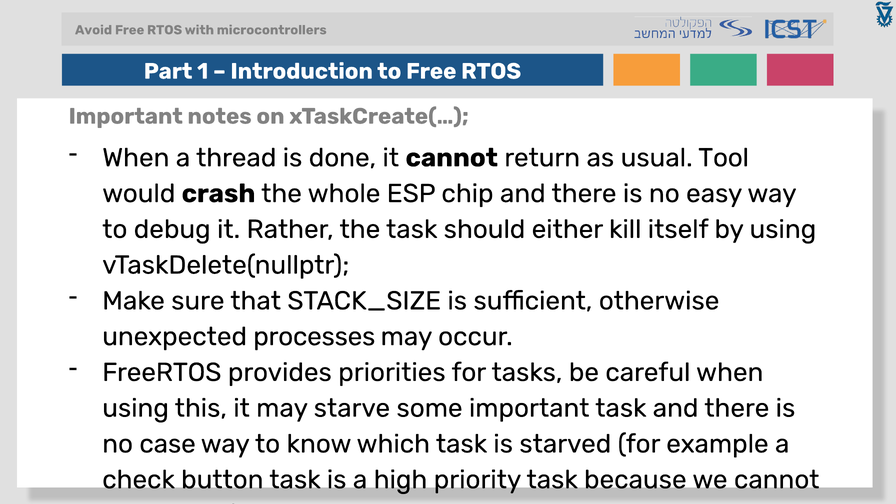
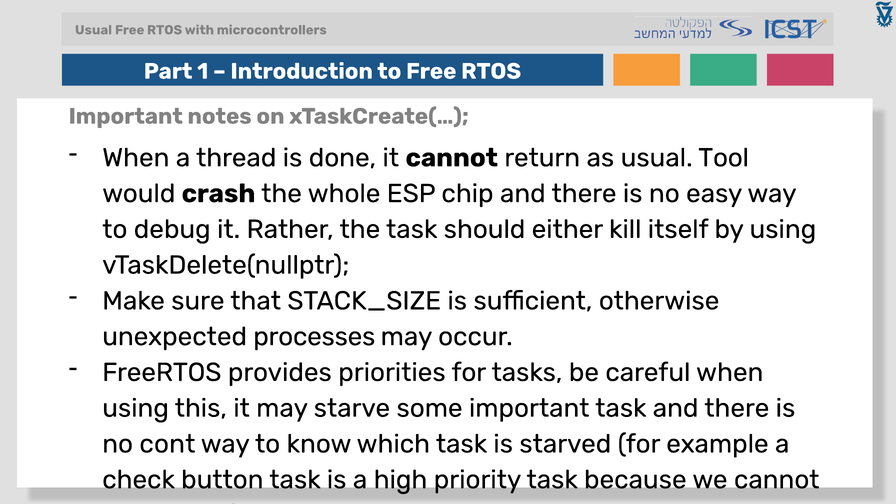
Avoid: Avoid -> Usual (94, 30)
case: case -> cont (167, 444)
